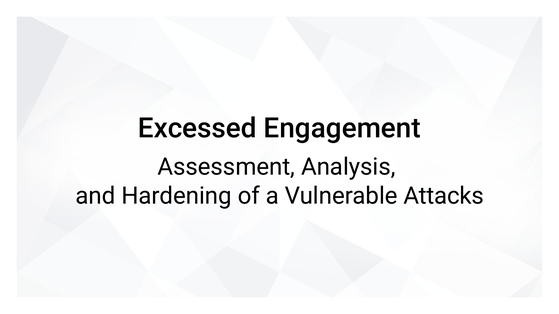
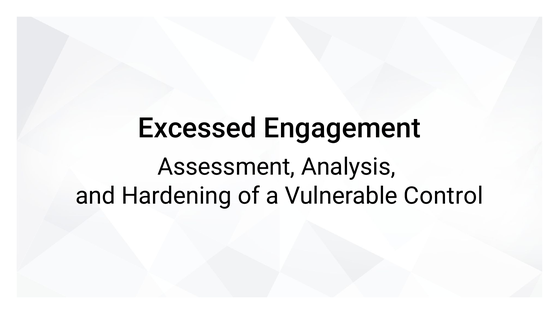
Attacks: Attacks -> Control (443, 196)
